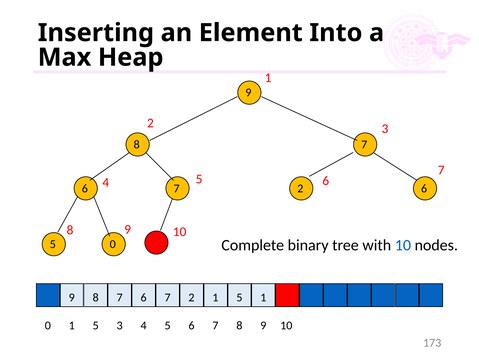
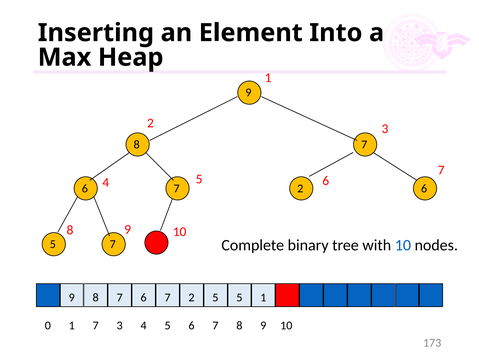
5 0: 0 -> 7 (113, 244)
7 2 1: 1 -> 5 (215, 298)
5: 5 -> 7 (96, 326)
